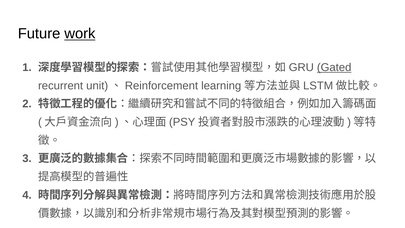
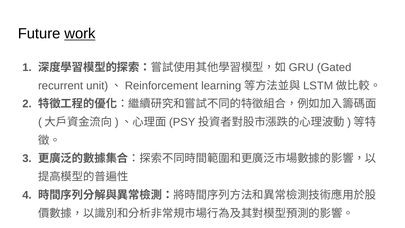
Gated underline: present -> none (334, 67)
